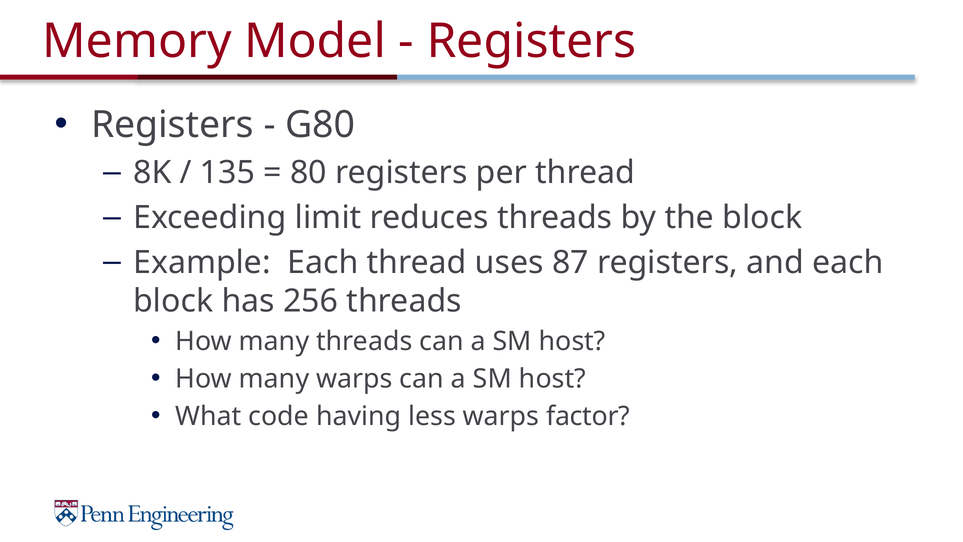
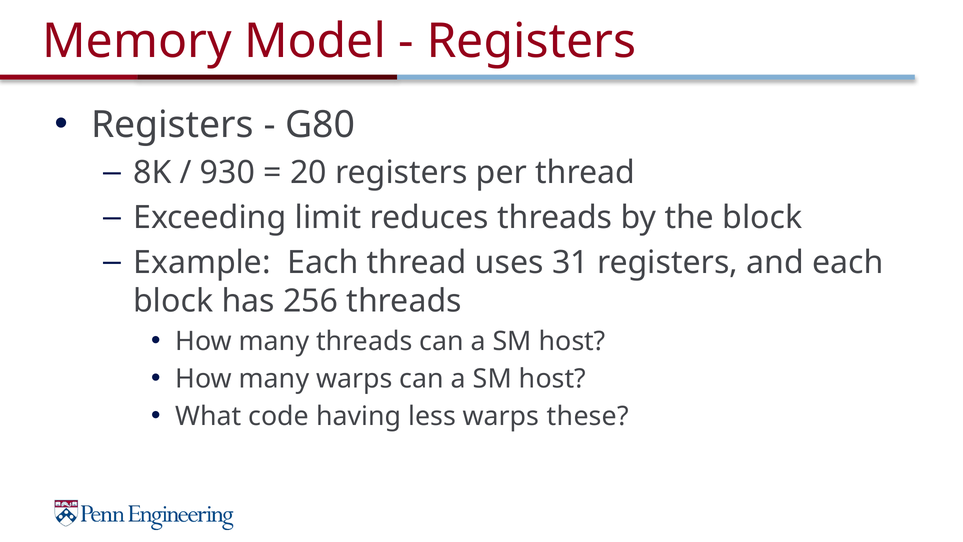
135: 135 -> 930 (228, 173)
80: 80 -> 20 (308, 173)
87: 87 -> 31 (570, 262)
factor: factor -> these (588, 416)
